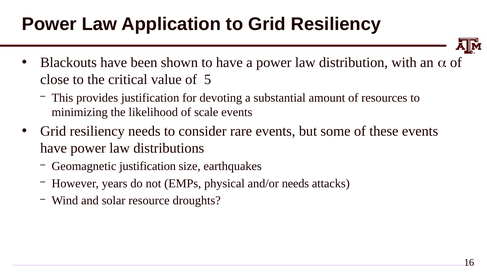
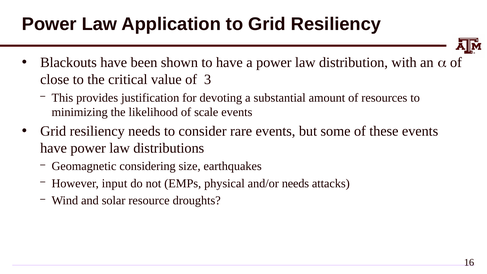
5: 5 -> 3 (208, 80)
Geomagnetic justification: justification -> considering (148, 166)
years: years -> input (115, 183)
